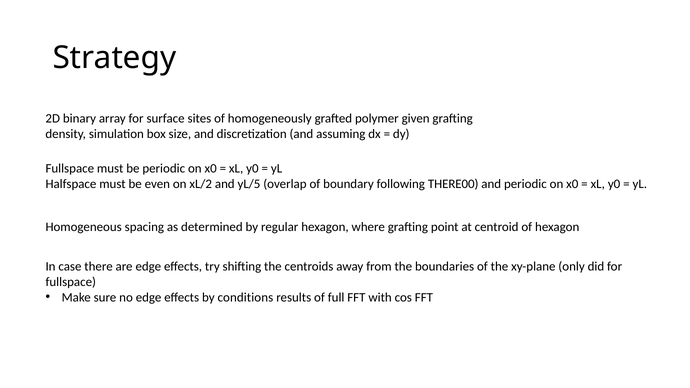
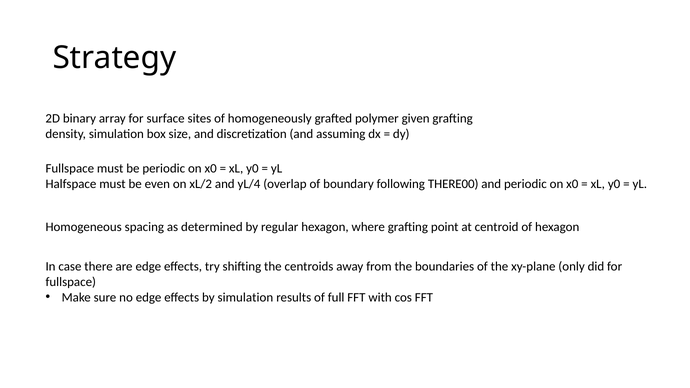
yL/5: yL/5 -> yL/4 (249, 184)
by conditions: conditions -> simulation (245, 297)
